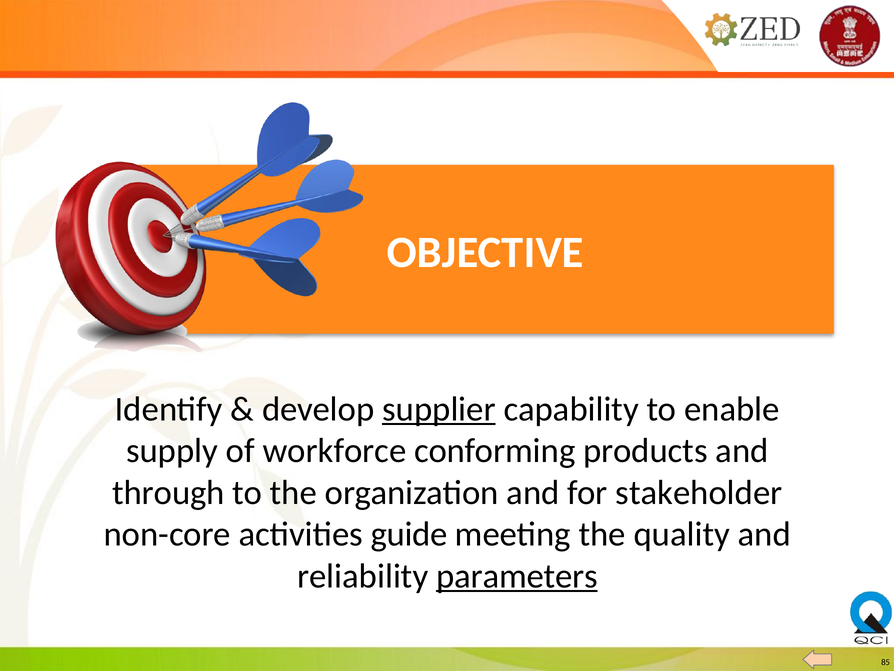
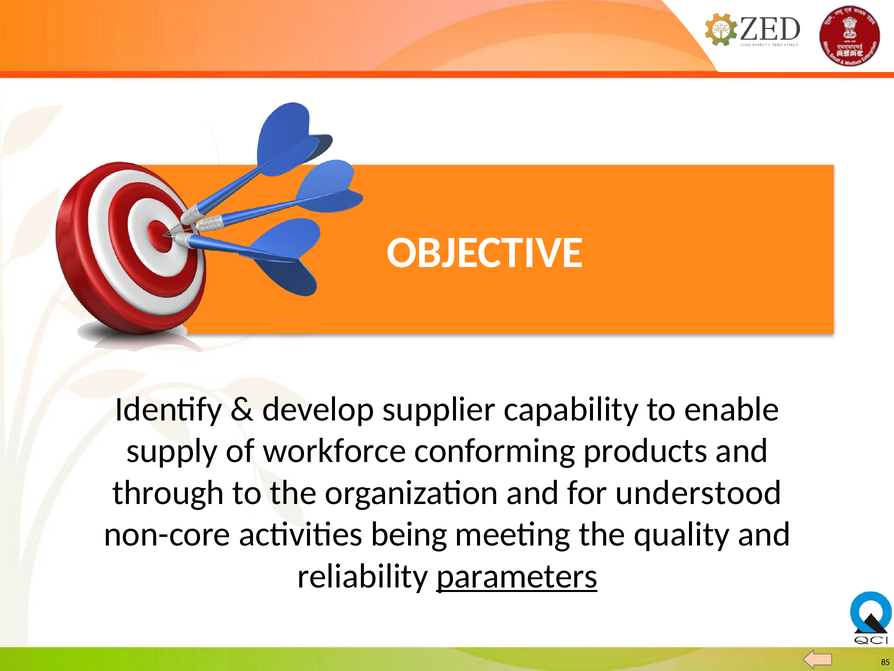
supplier underline: present -> none (439, 409)
stakeholder: stakeholder -> understood (699, 492)
guide: guide -> being (409, 534)
